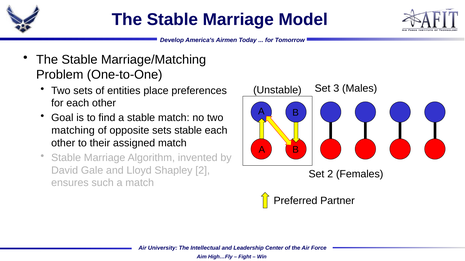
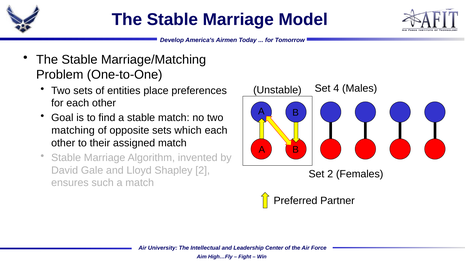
3: 3 -> 4 (336, 89)
sets stable: stable -> which (188, 131)
